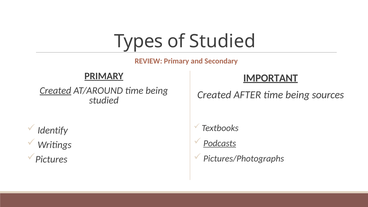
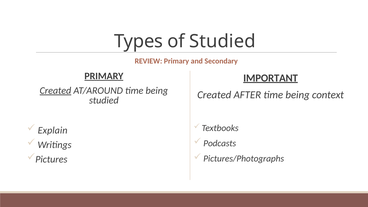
sources: sources -> context (328, 95)
Identify: Identify -> Explain (53, 130)
Podcasts underline: present -> none (220, 143)
